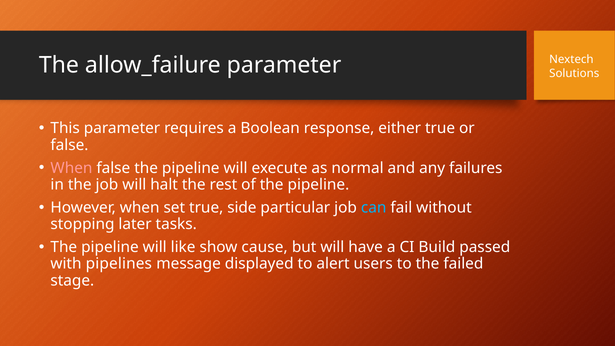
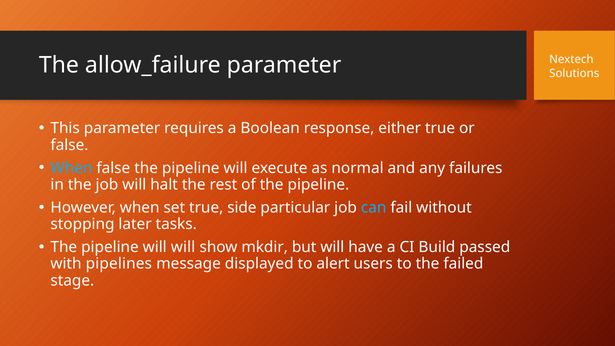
When colour: pink -> light blue (71, 168)
will like: like -> will (183, 247)
cause: cause -> mkdir (265, 247)
